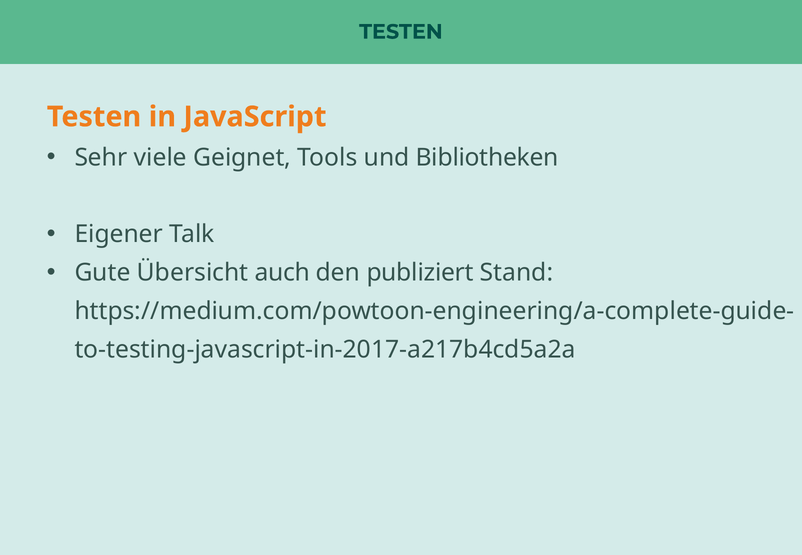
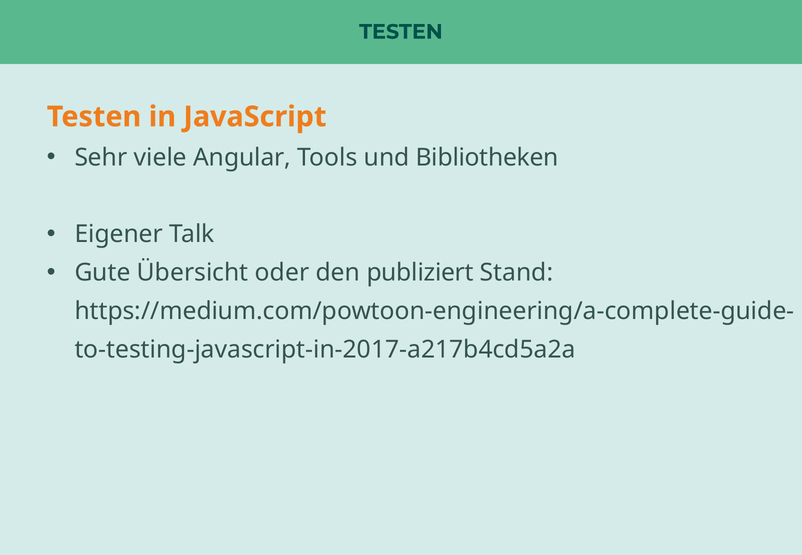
Geignet: Geignet -> Angular (242, 157)
auch: auch -> oder (282, 273)
